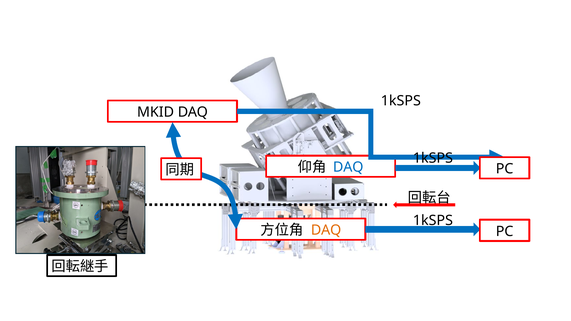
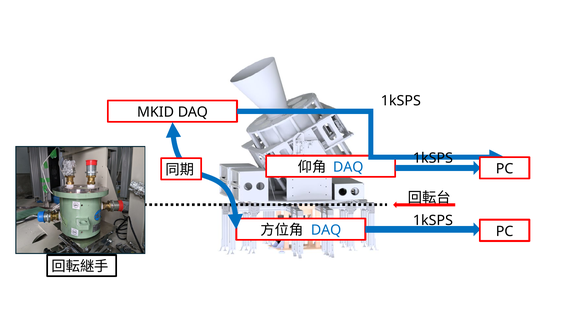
DAQ colour: orange -> blue (326, 230)
